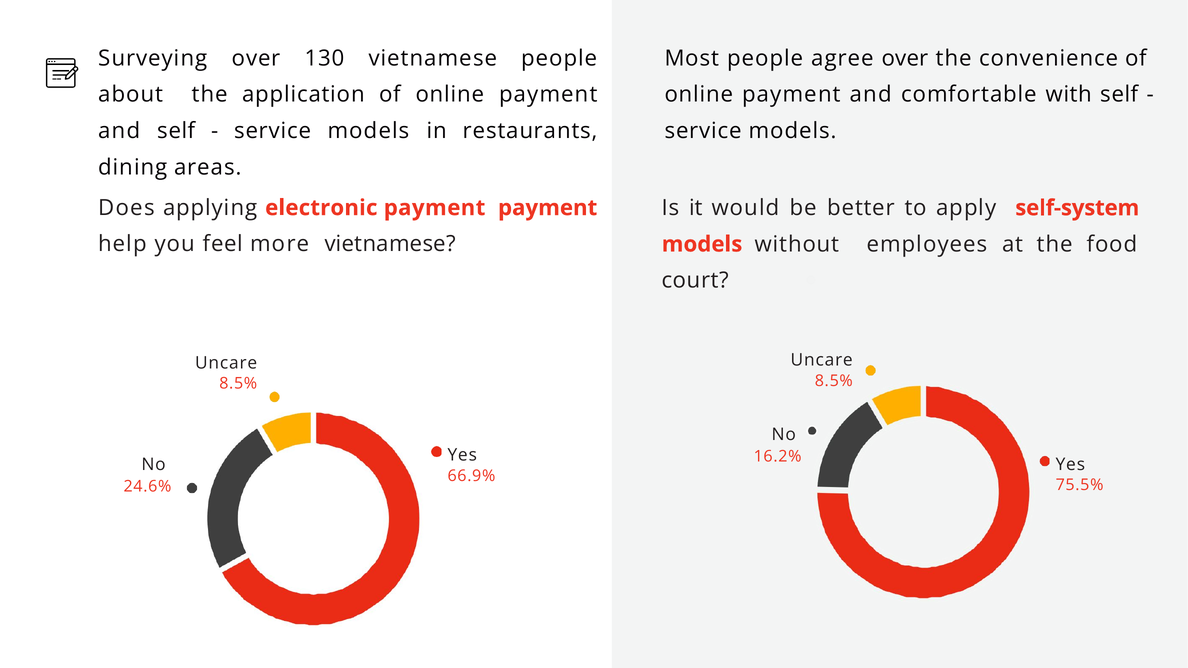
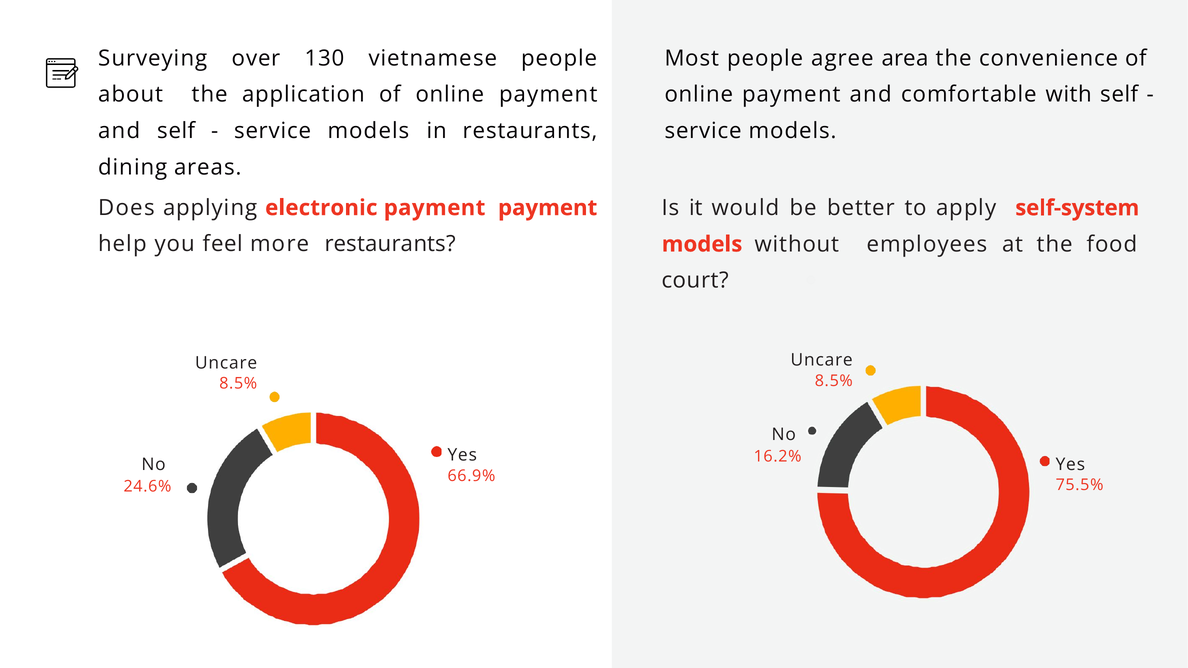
agree over: over -> area (905, 58)
more vietnamese: vietnamese -> restaurants (390, 244)
